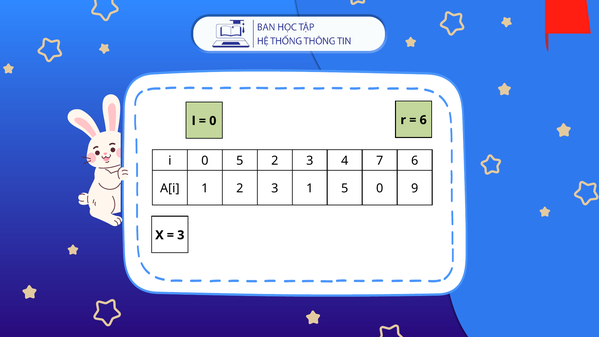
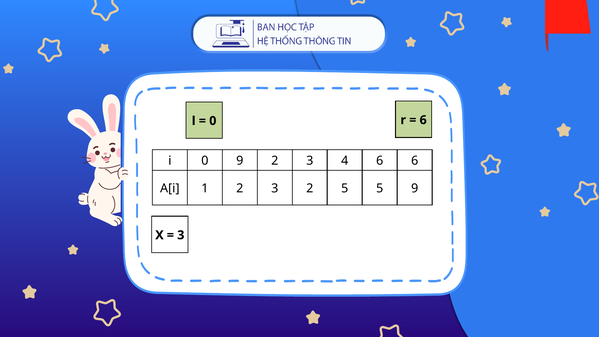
0 5: 5 -> 9 (240, 161)
4 7: 7 -> 6 (380, 161)
3 1: 1 -> 2 (310, 188)
5 0: 0 -> 5 (380, 188)
